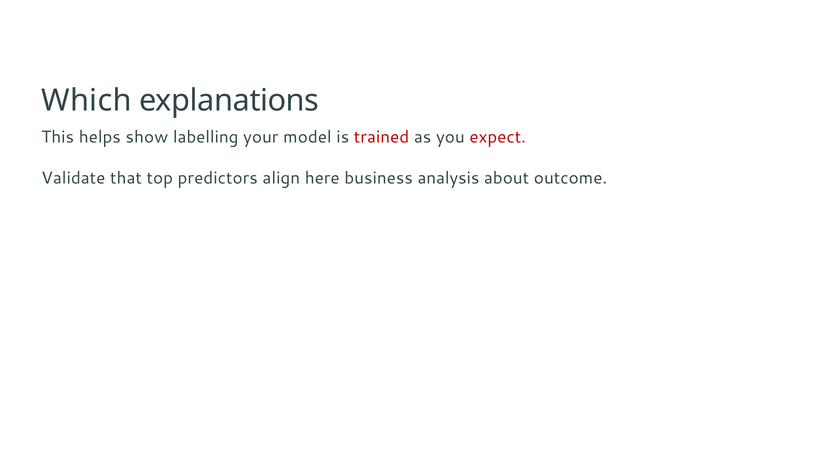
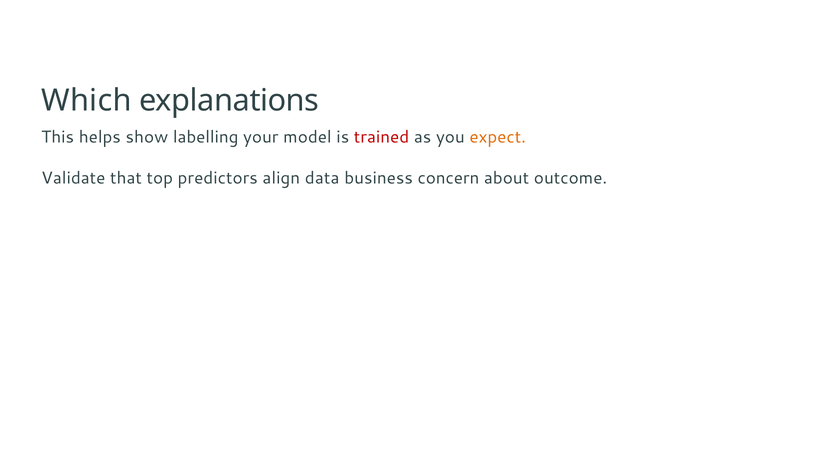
expect colour: red -> orange (498, 137)
here: here -> data (322, 178)
analysis: analysis -> concern (448, 178)
